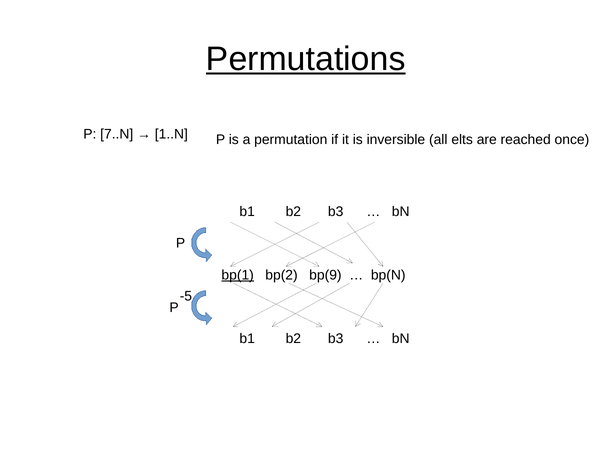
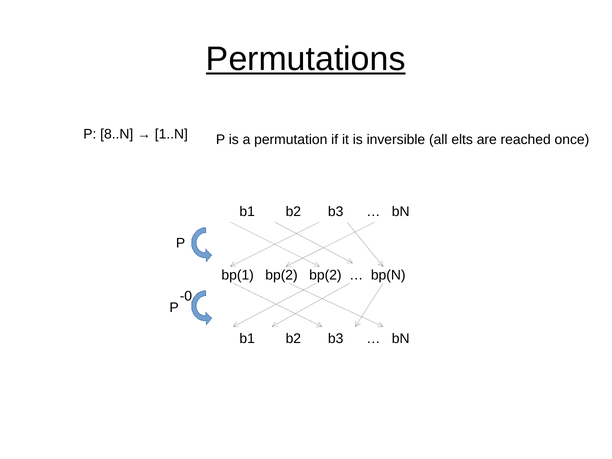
7..N: 7..N -> 8..N (117, 134)
bp(1 underline: present -> none (238, 275)
bp(2 bp(9: bp(9 -> bp(2 (325, 275)
-5: -5 -> -0 (186, 296)
